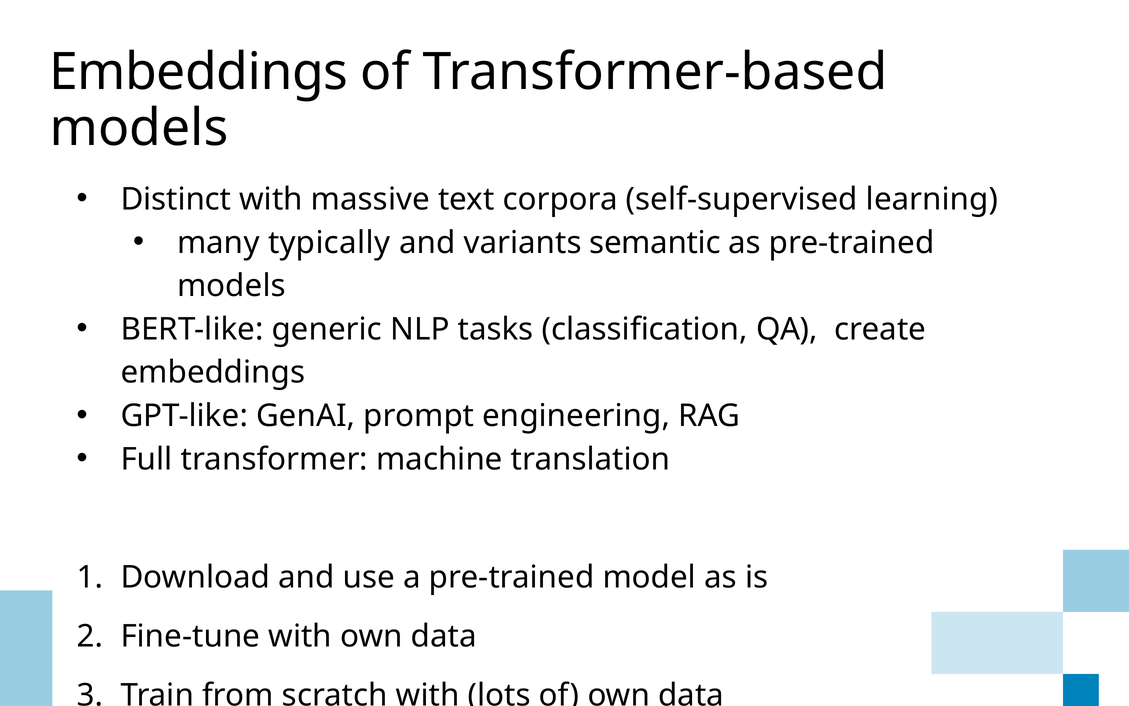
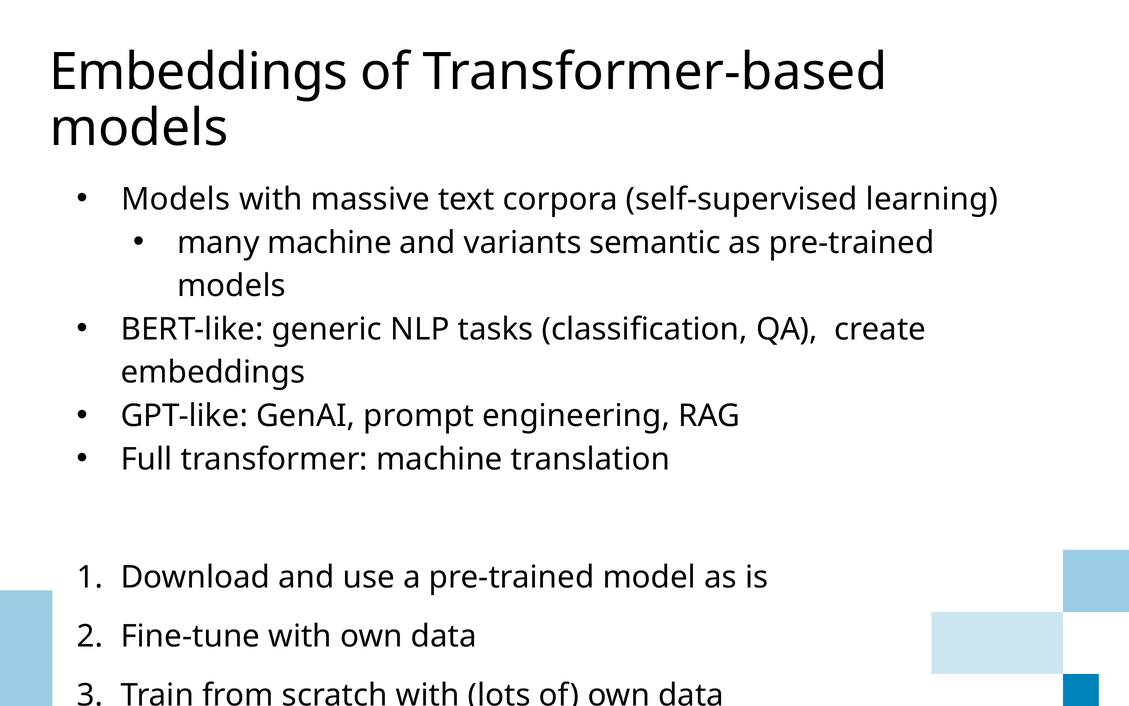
Distinct: Distinct -> Models (176, 199)
many typically: typically -> machine (329, 243)
